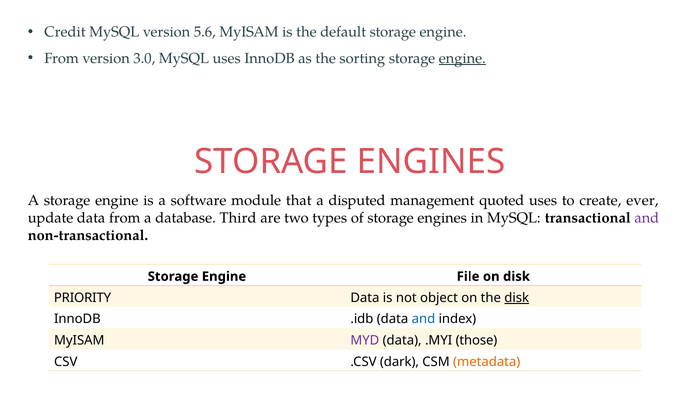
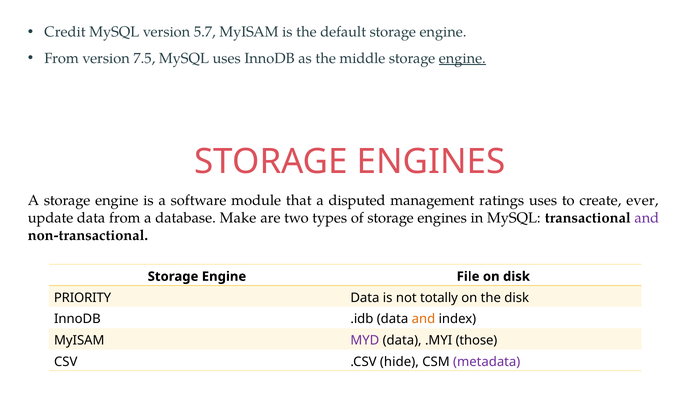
5.6: 5.6 -> 5.7 (205, 32)
3.0: 3.0 -> 7.5 (144, 58)
sorting: sorting -> middle (362, 58)
quoted: quoted -> ratings (502, 200)
Third: Third -> Make (238, 218)
object: object -> totally (439, 298)
disk underline: present -> none (517, 298)
and colour: blue -> orange (423, 319)
dark: dark -> hide (399, 361)
metadata colour: orange -> purple (487, 361)
